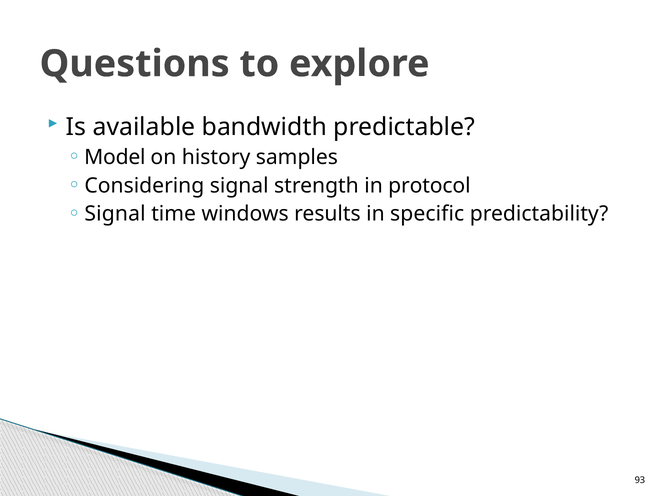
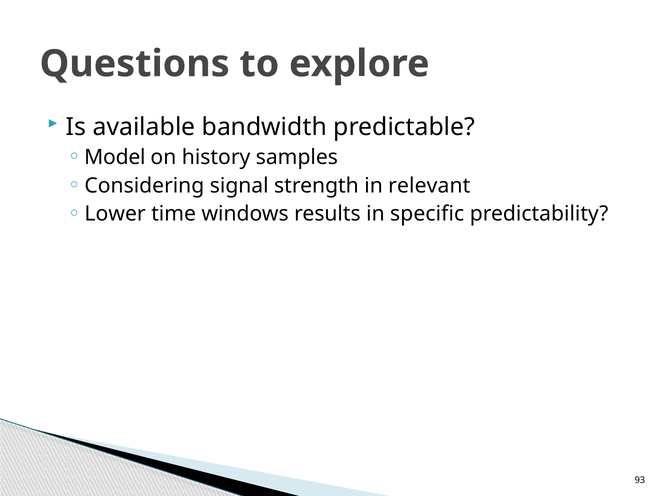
protocol: protocol -> relevant (429, 186)
Signal: Signal -> Lower (115, 214)
